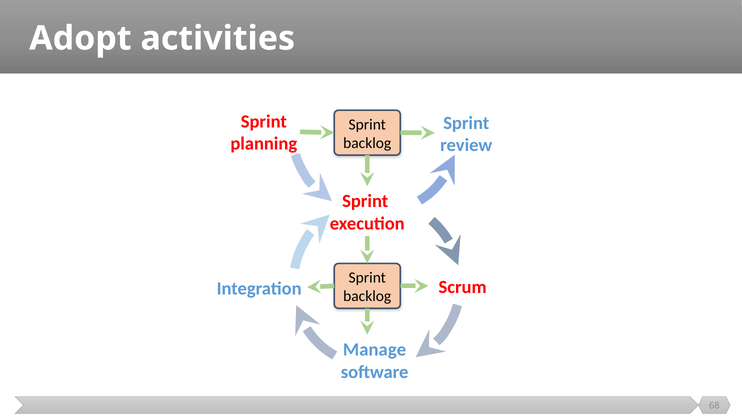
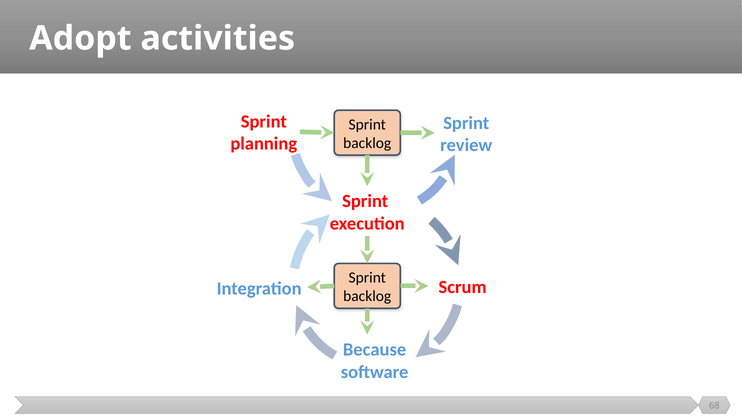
Manage: Manage -> Because (375, 350)
